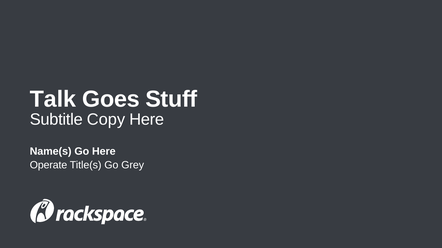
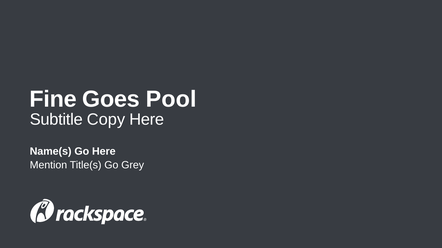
Talk: Talk -> Fine (53, 100)
Stuff: Stuff -> Pool (171, 100)
Operate: Operate -> Mention (48, 165)
